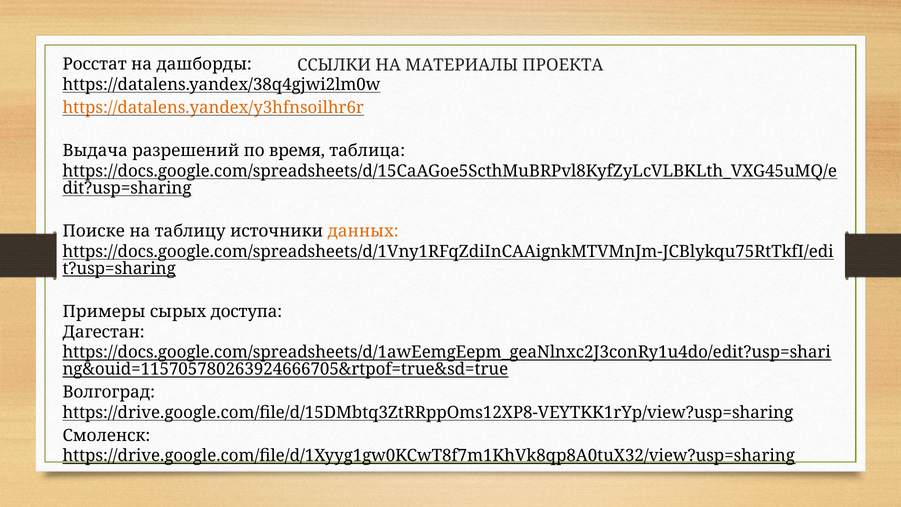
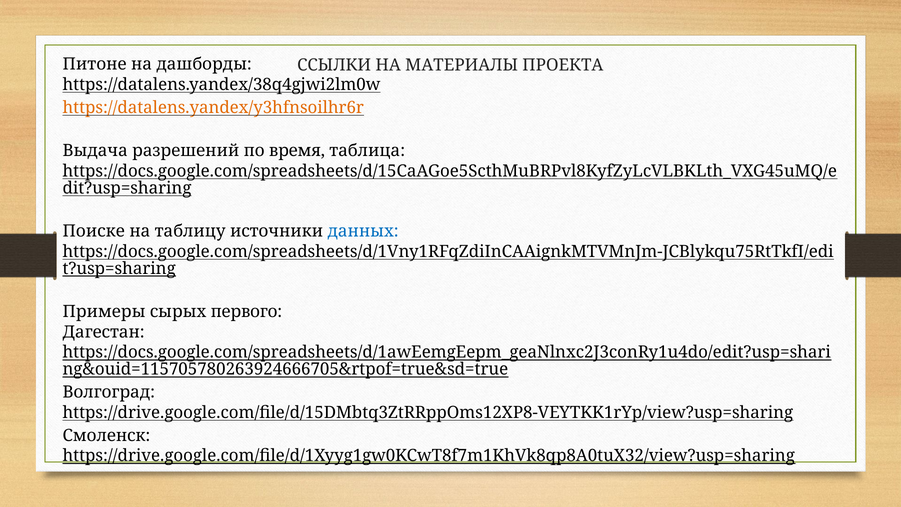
Росстат: Росстат -> Питоне (95, 64)
данных colour: orange -> blue (363, 231)
доступа: доступа -> первого (246, 312)
